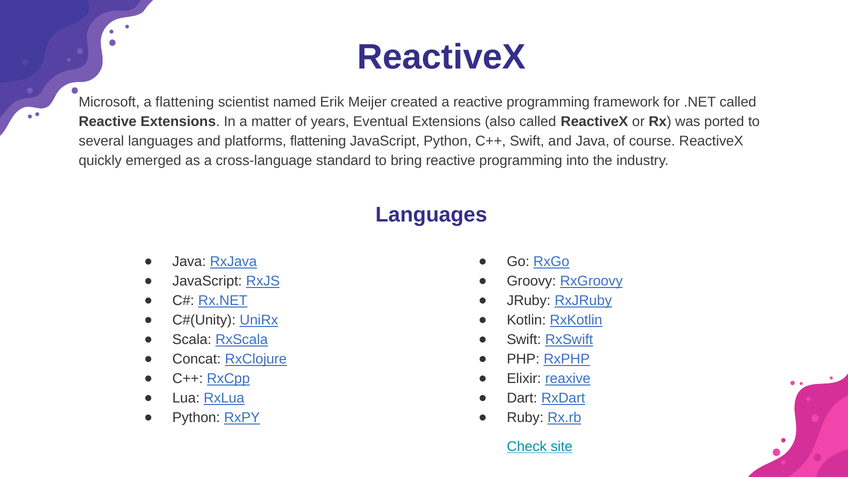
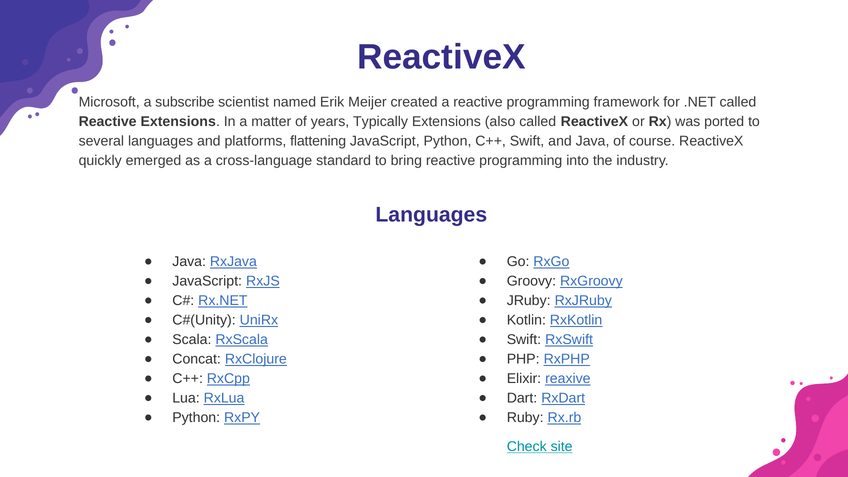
a flattening: flattening -> subscribe (185, 102)
Eventual: Eventual -> Typically (381, 121)
